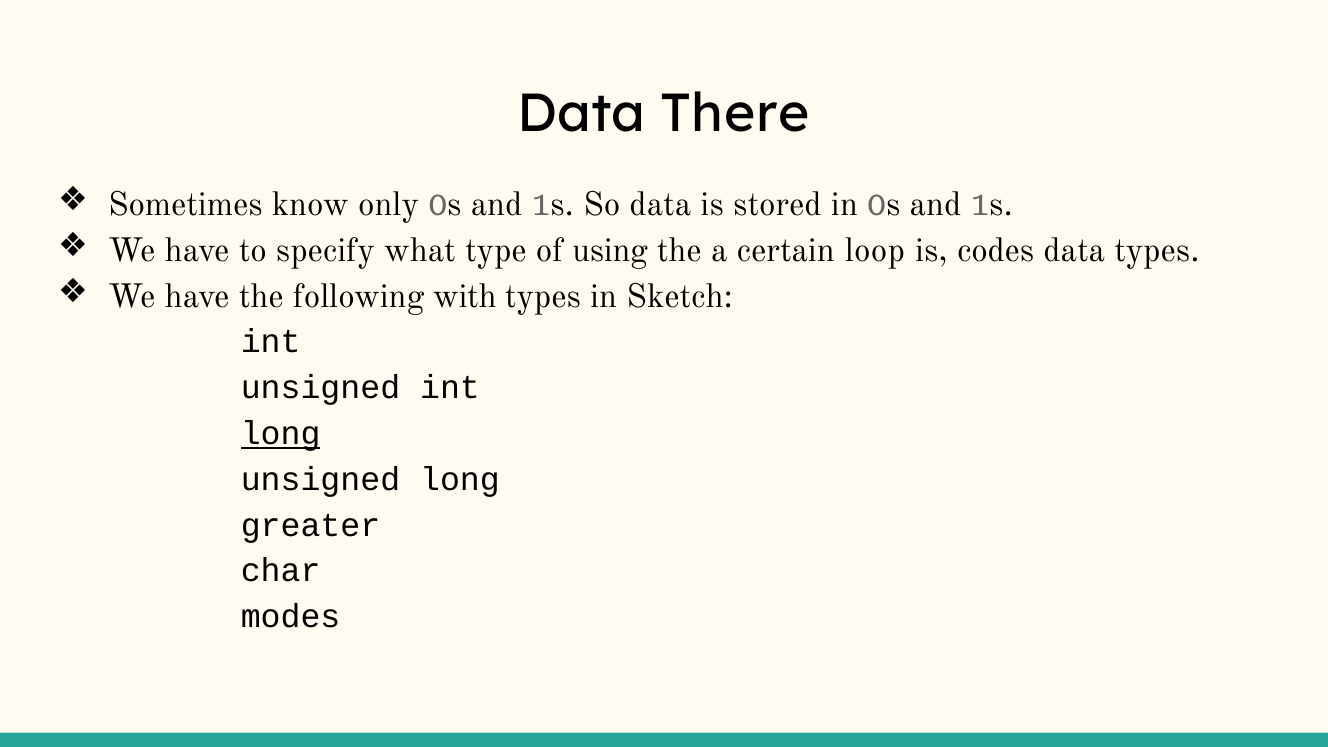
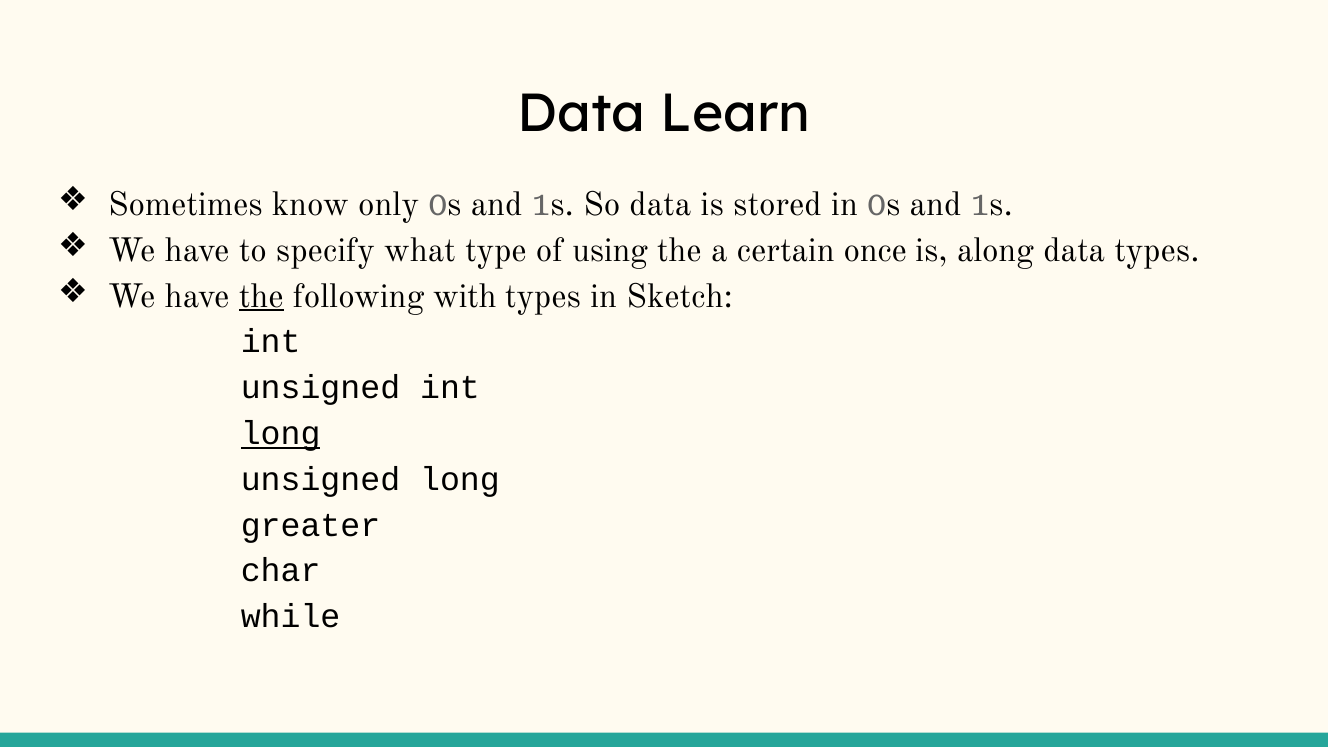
There: There -> Learn (735, 114)
loop: loop -> once (875, 250)
codes: codes -> along (996, 250)
the underline: none -> present (261, 296)
modes: modes -> while (291, 617)
